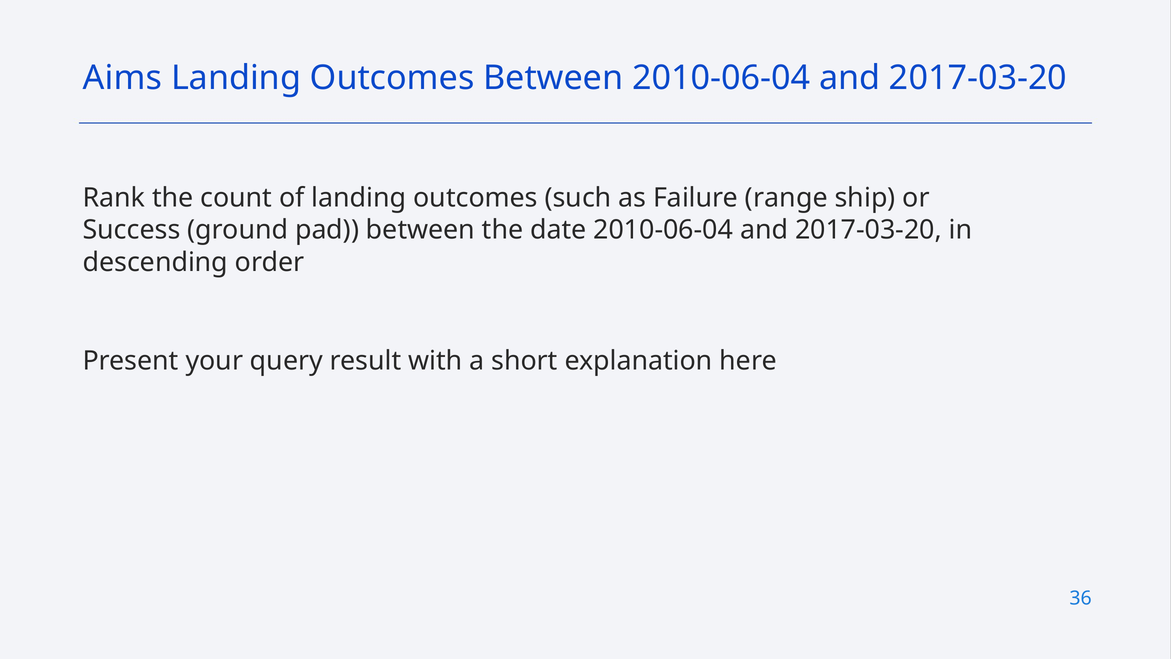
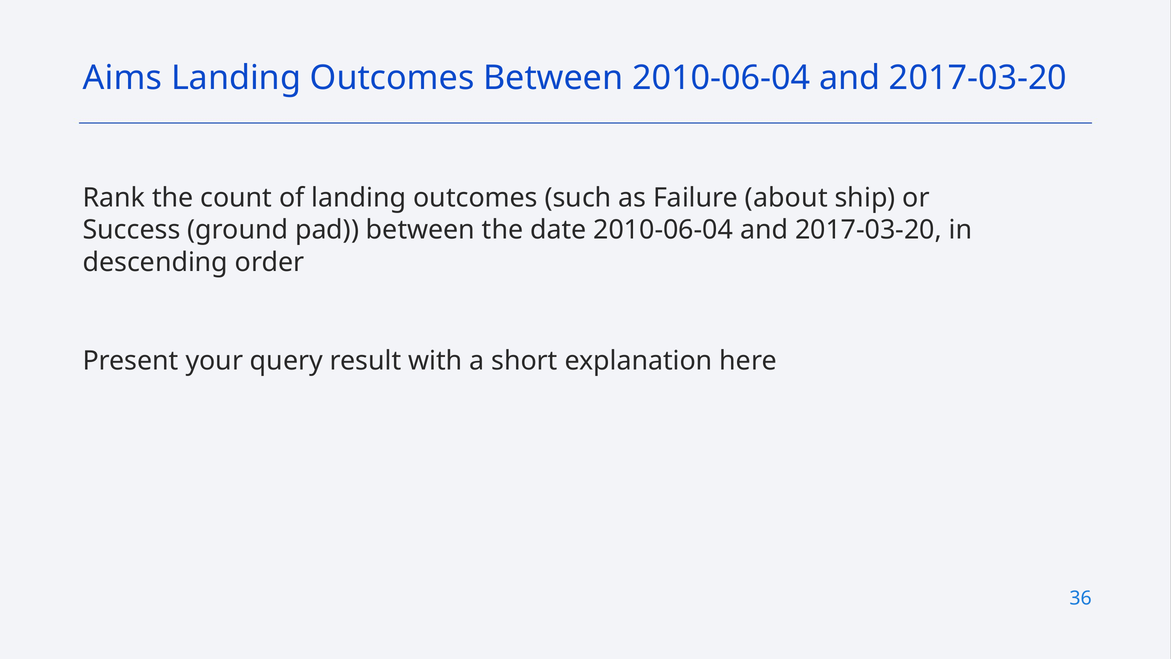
range: range -> about (786, 198)
